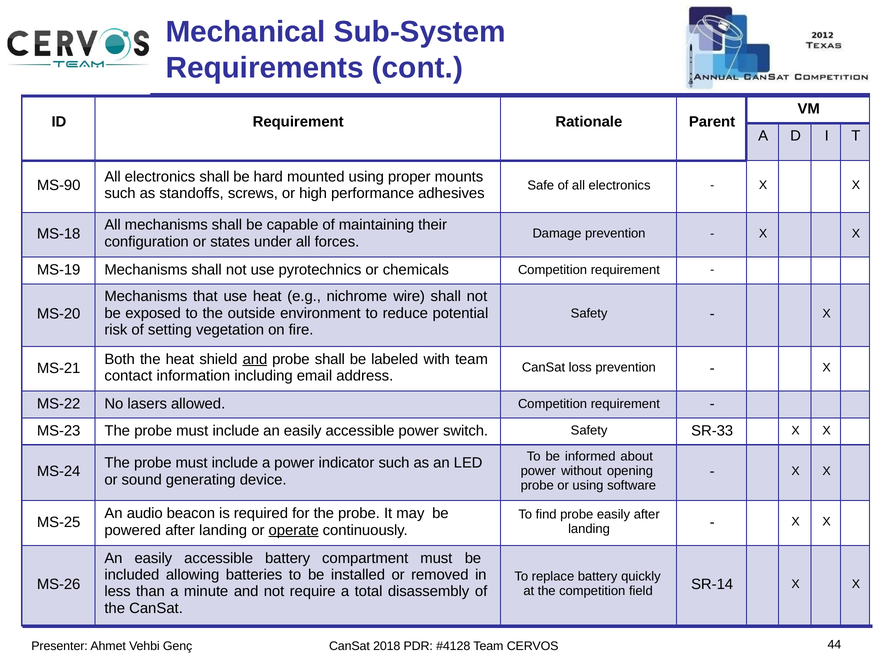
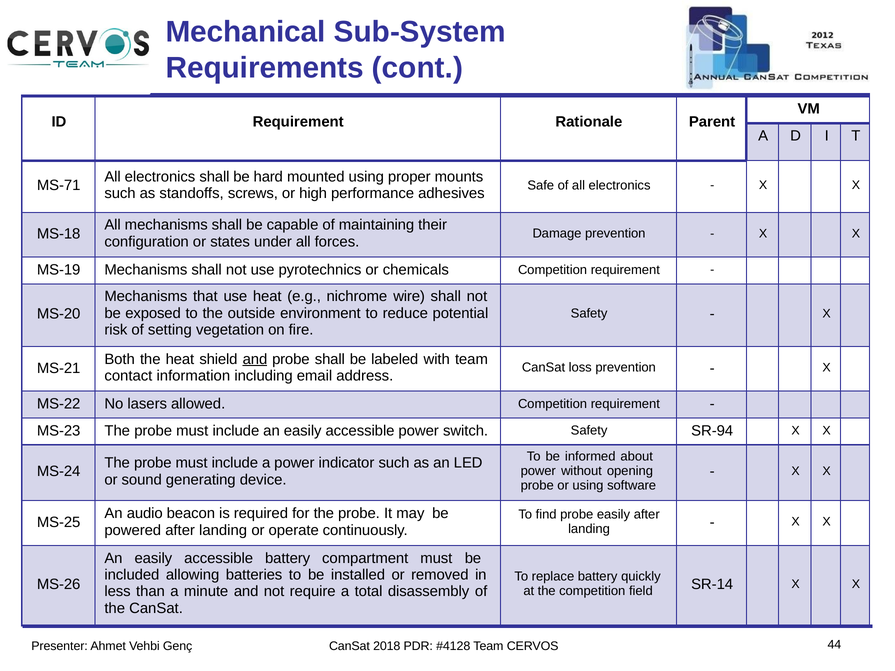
MS-90: MS-90 -> MS-71 (59, 185)
SR-33: SR-33 -> SR-94 (712, 431)
operate underline: present -> none (294, 530)
